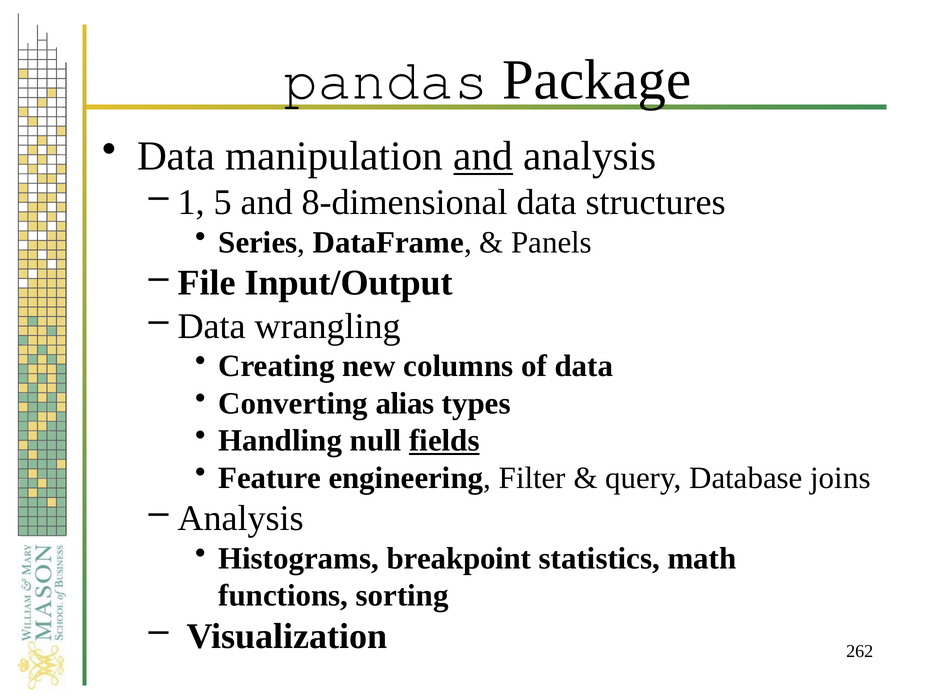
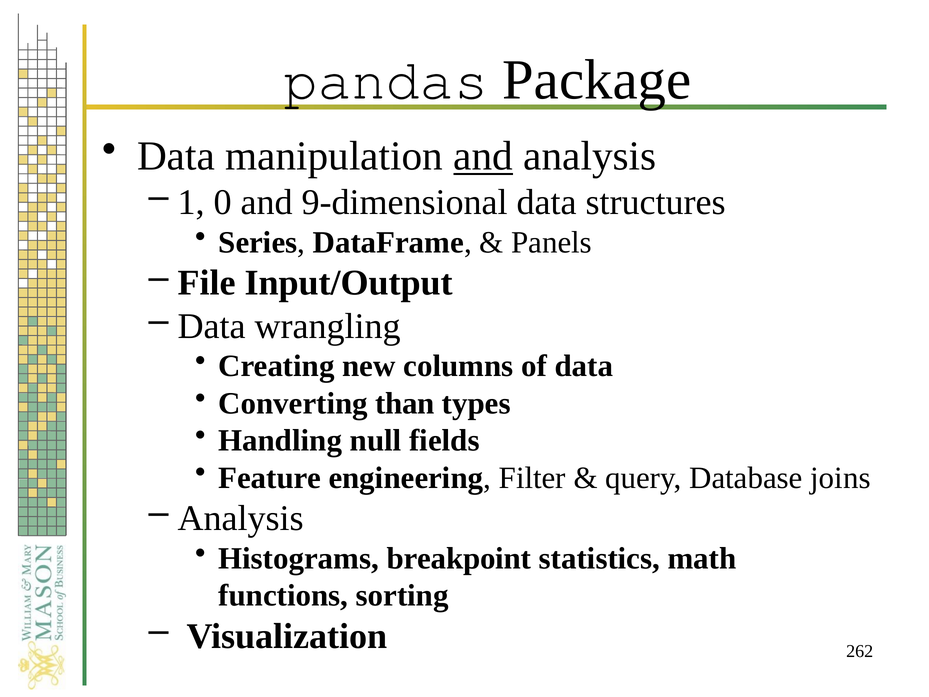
5: 5 -> 0 (223, 202)
8-dimensional: 8-dimensional -> 9-dimensional (405, 202)
alias: alias -> than (405, 403)
fields underline: present -> none (444, 440)
